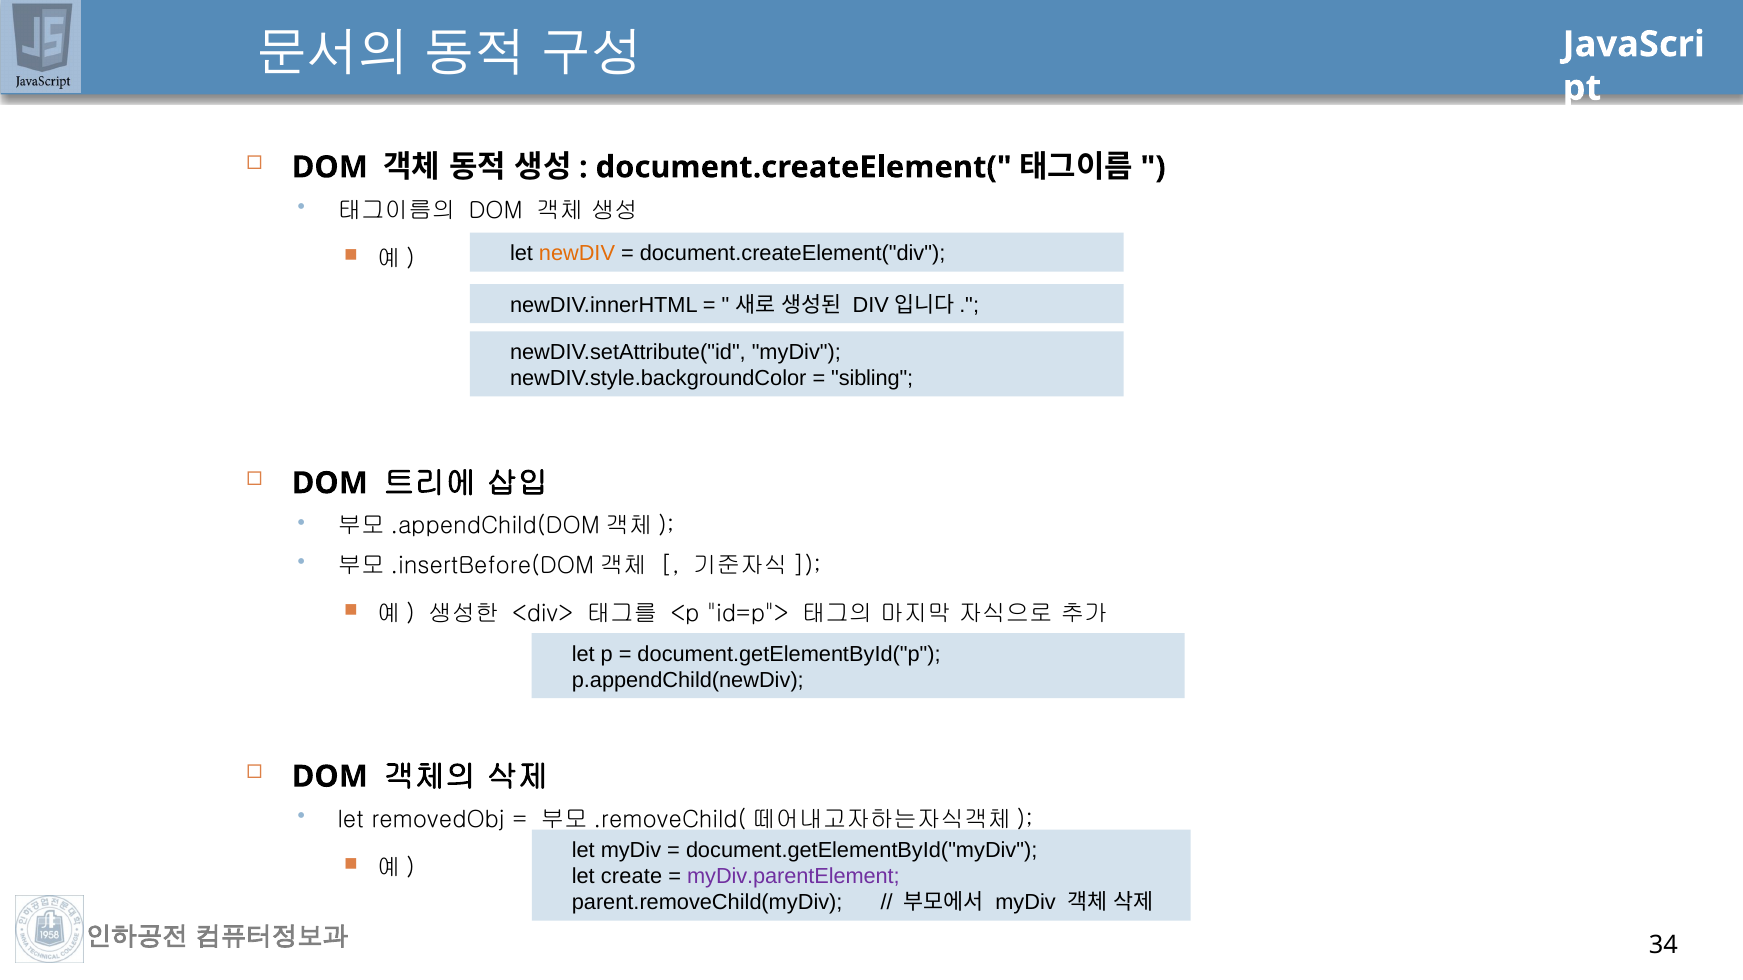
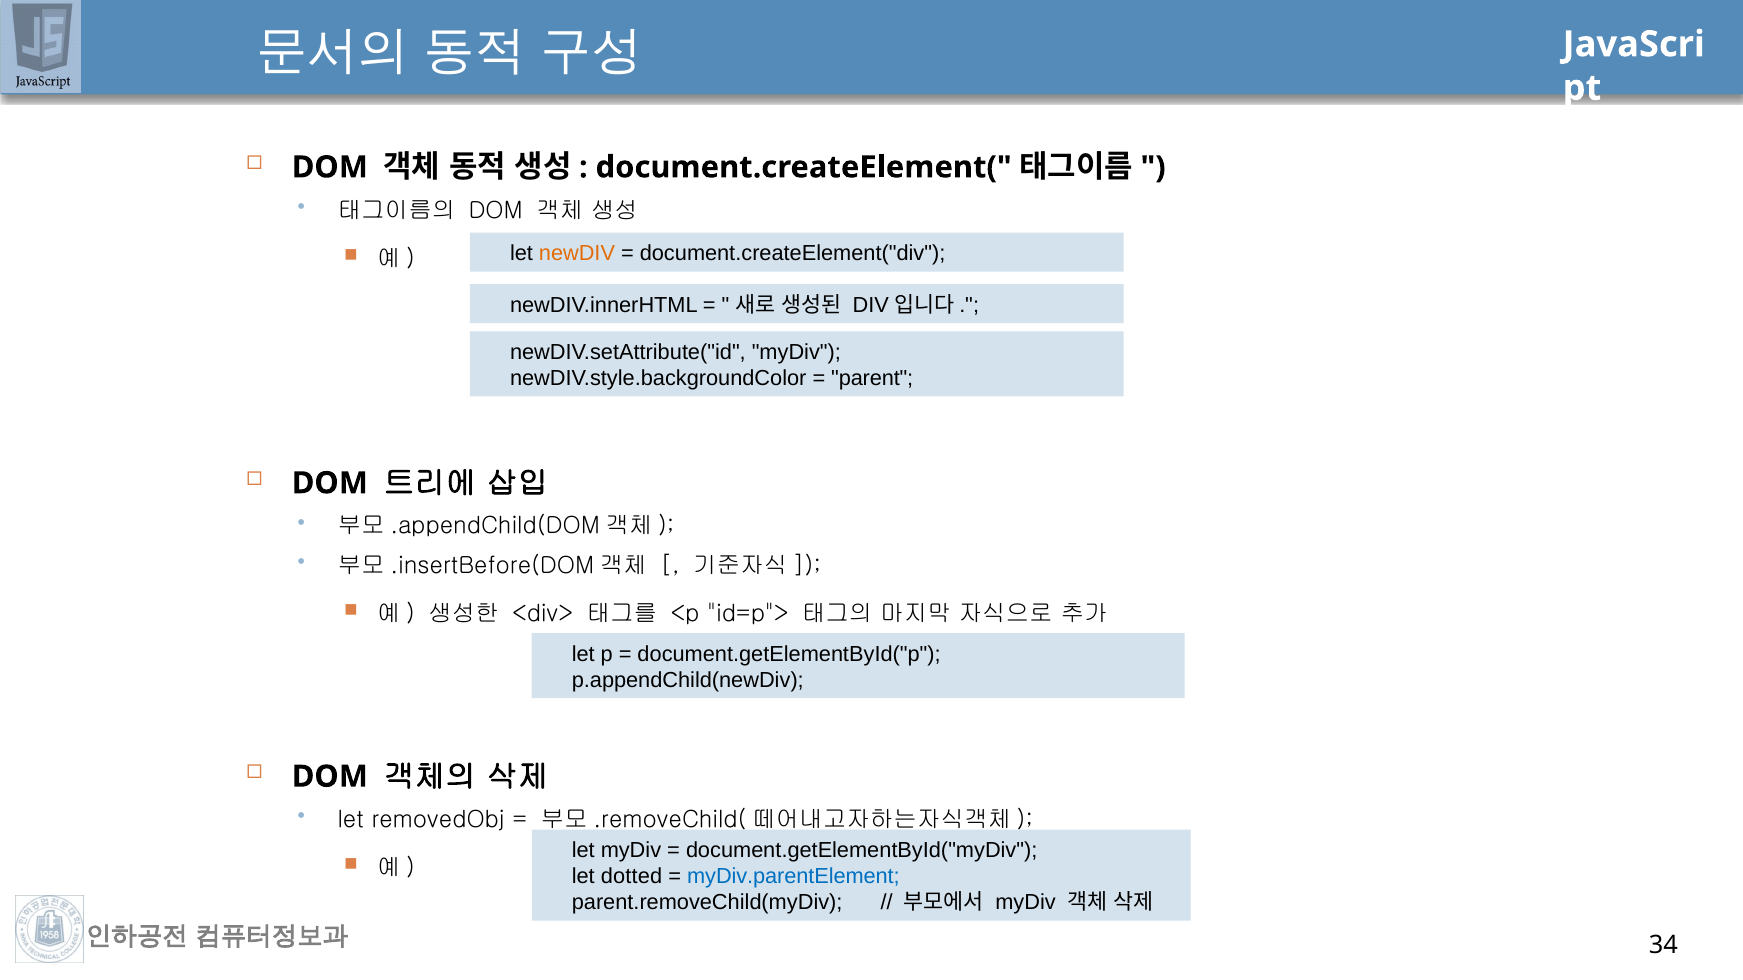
sibling: sibling -> parent (872, 379)
create: create -> dotted (632, 877)
myDiv.parentElement colour: purple -> blue (793, 877)
